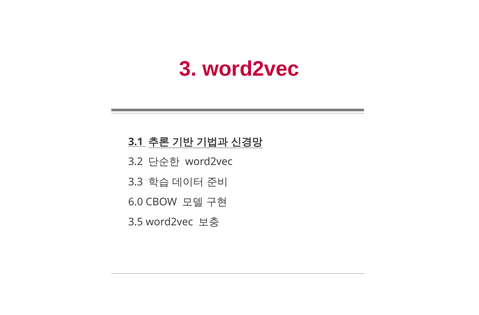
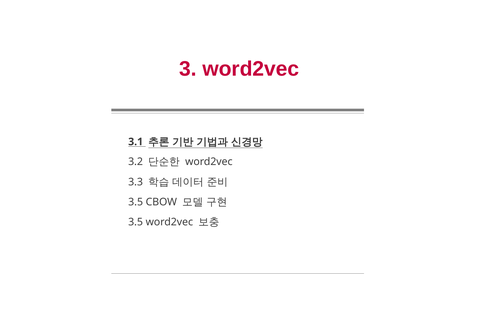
6.0: 6.0 -> 3.5 (136, 202)
